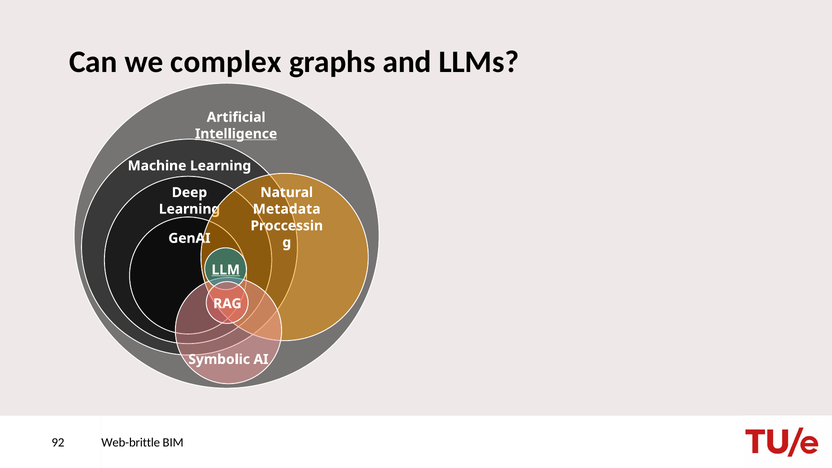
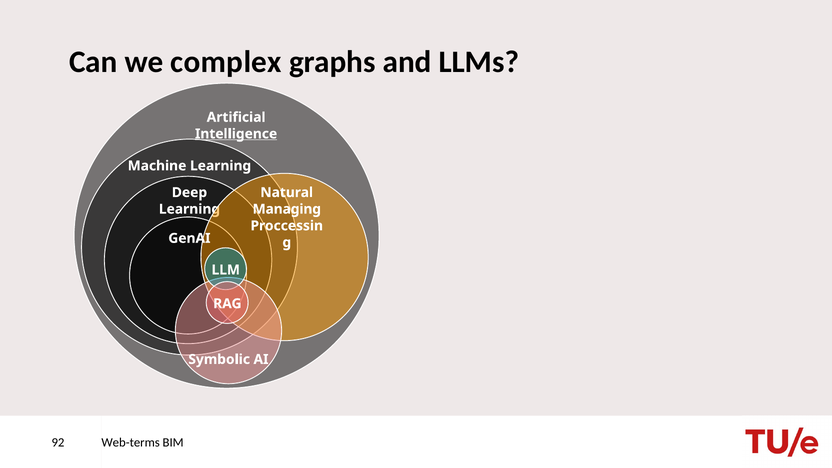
Metadata: Metadata -> Managing (287, 209)
LLM underline: present -> none (226, 270)
Web-brittle: Web-brittle -> Web-terms (131, 443)
